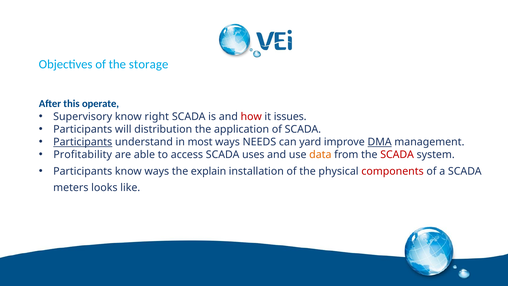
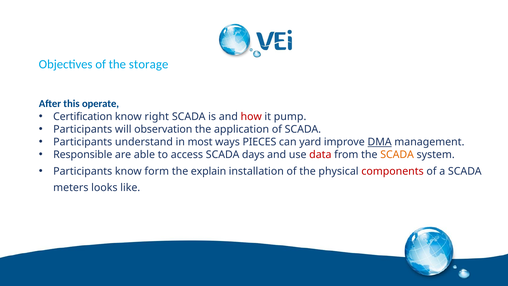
Supervisory: Supervisory -> Certification (83, 116)
issues: issues -> pump (290, 116)
distribution: distribution -> observation (163, 129)
Participants underline: present -> none (83, 142)
NEEDS: NEEDS -> PIECES (259, 142)
Profitability: Profitability -> Responsible (83, 155)
uses: uses -> days (253, 155)
data colour: orange -> red (320, 155)
SCADA colour: red -> orange (397, 155)
know ways: ways -> form (157, 171)
